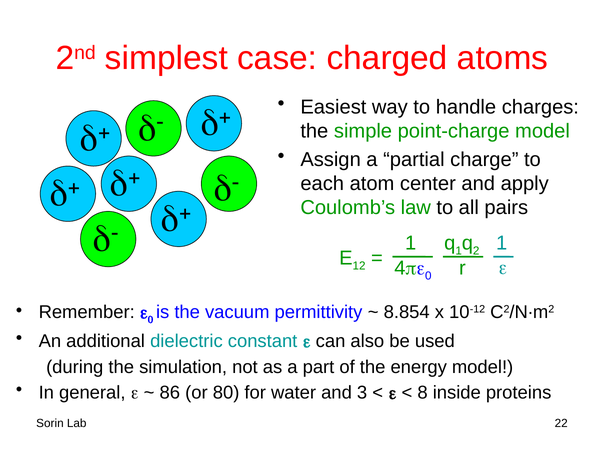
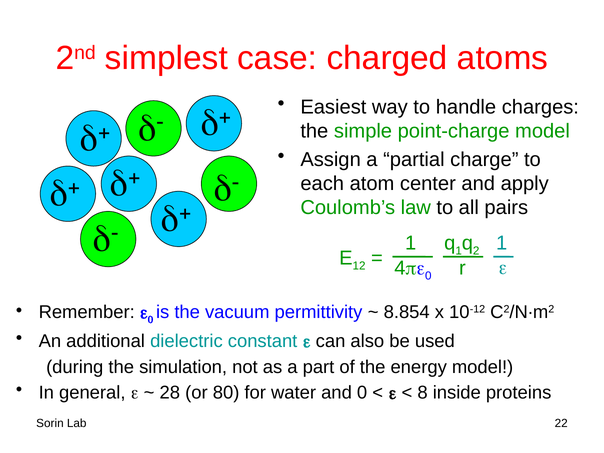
86: 86 -> 28 (170, 393)
and 3: 3 -> 0 (362, 393)
